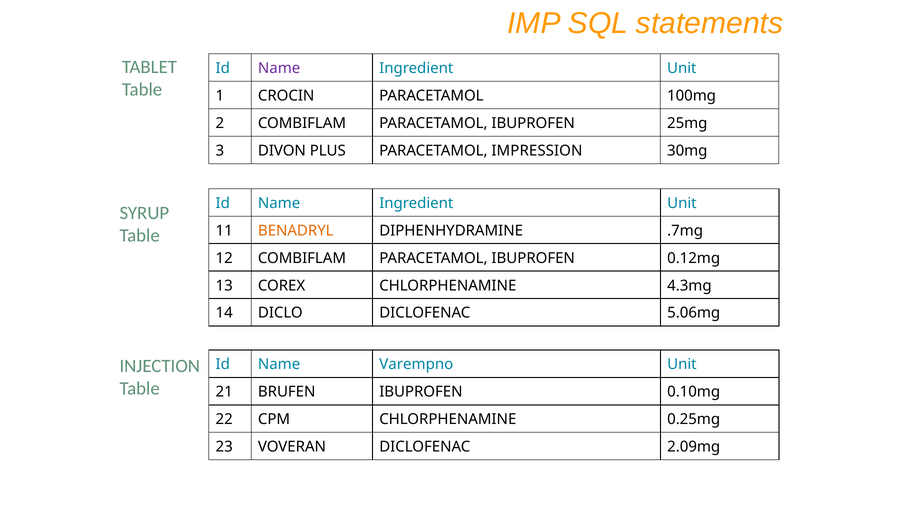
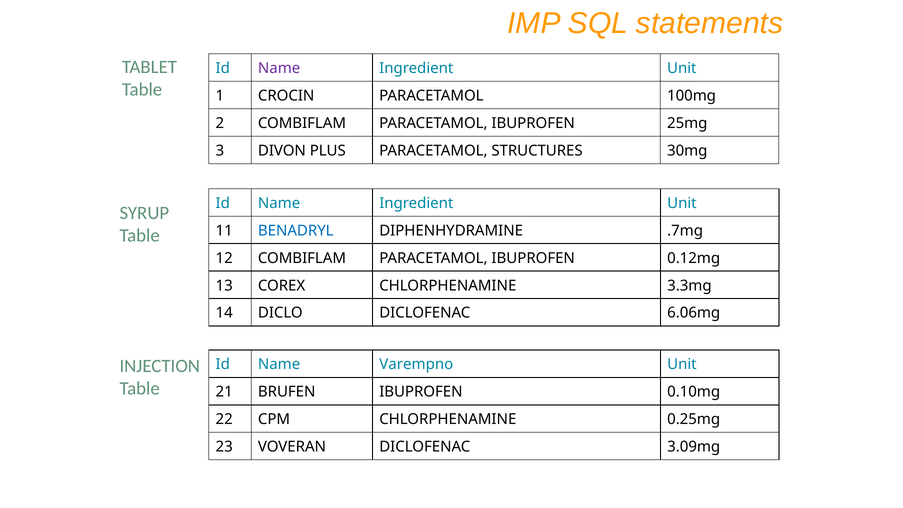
IMPRESSION: IMPRESSION -> STRUCTURES (537, 151)
BENADRYL colour: orange -> blue (296, 231)
4.3mg: 4.3mg -> 3.3mg (689, 286)
5.06mg: 5.06mg -> 6.06mg (694, 313)
2.09mg: 2.09mg -> 3.09mg (694, 447)
